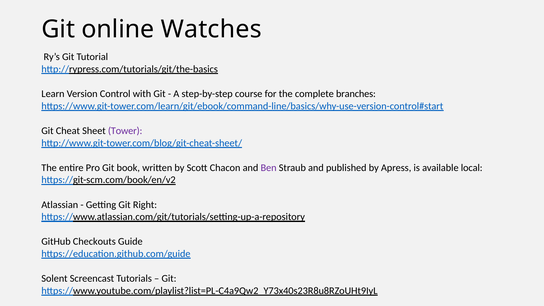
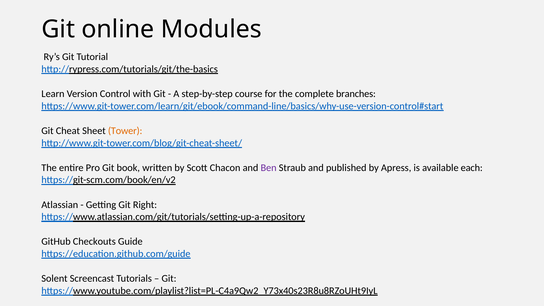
Watches: Watches -> Modules (211, 29)
Tower colour: purple -> orange (125, 131)
local: local -> each (472, 168)
